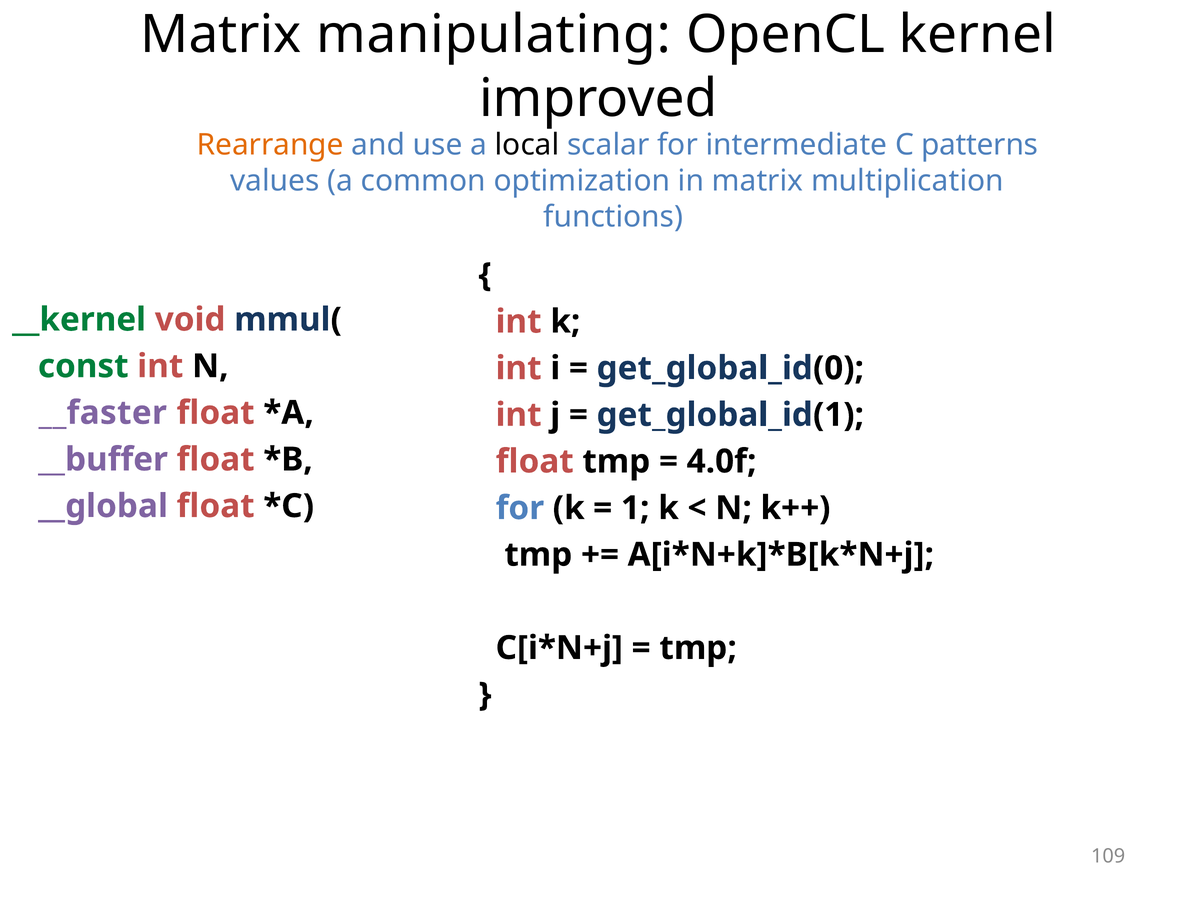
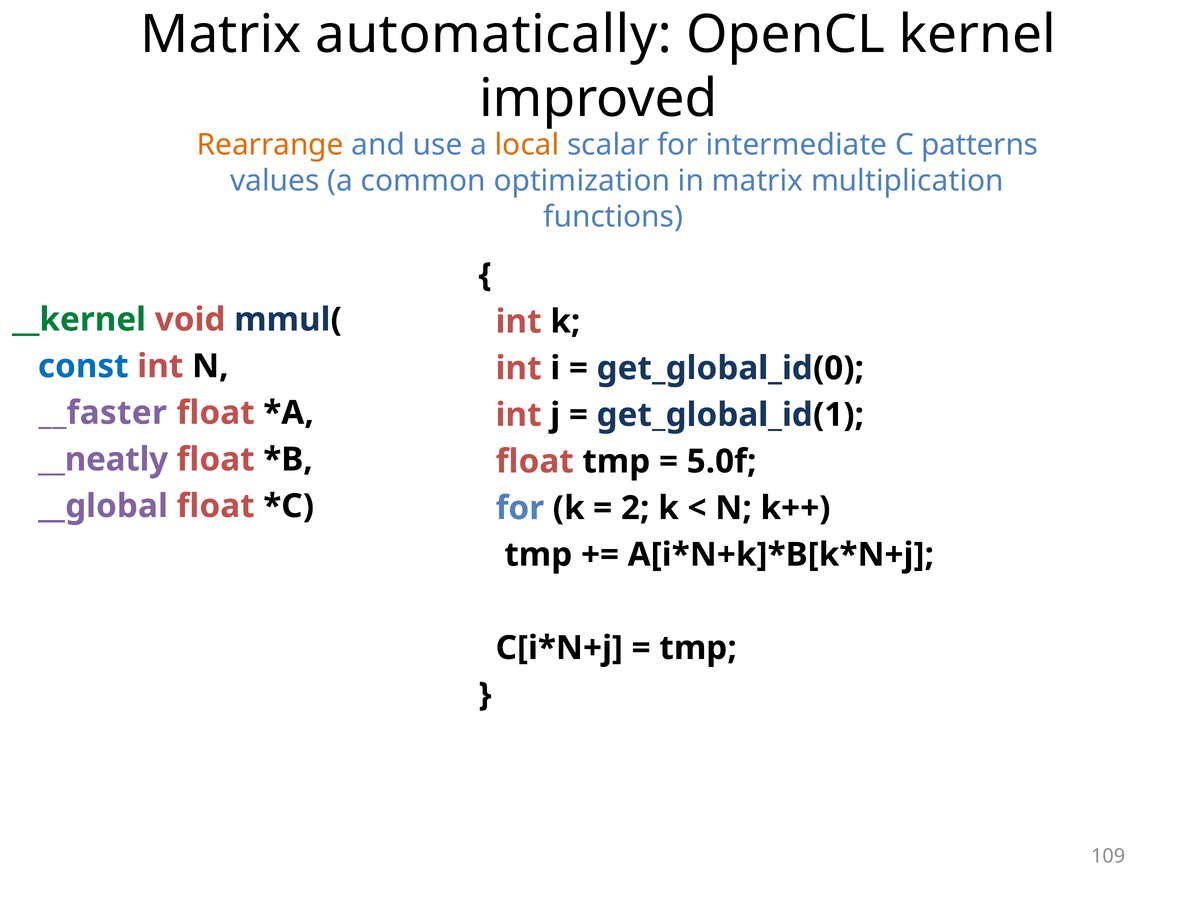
manipulating: manipulating -> automatically (494, 35)
local colour: black -> orange (527, 145)
const colour: green -> blue (83, 366)
__buffer: __buffer -> __neatly (103, 459)
4.0f: 4.0f -> 5.0f (722, 461)
1: 1 -> 2 (635, 508)
